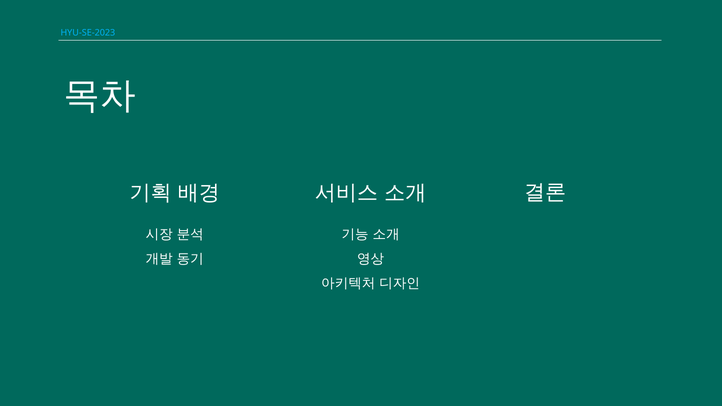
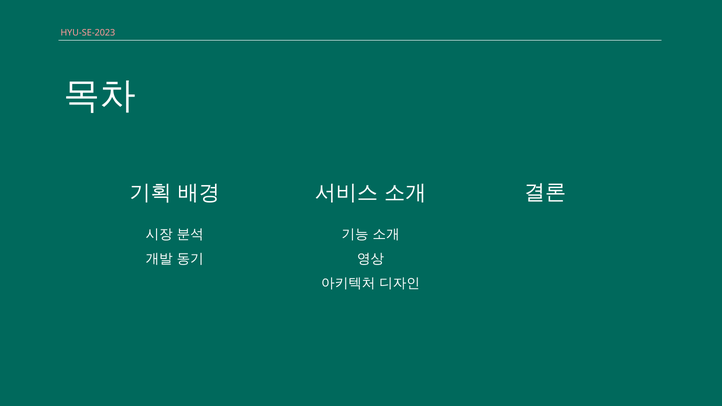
HYU-SE-2023 colour: light blue -> pink (88, 33)
